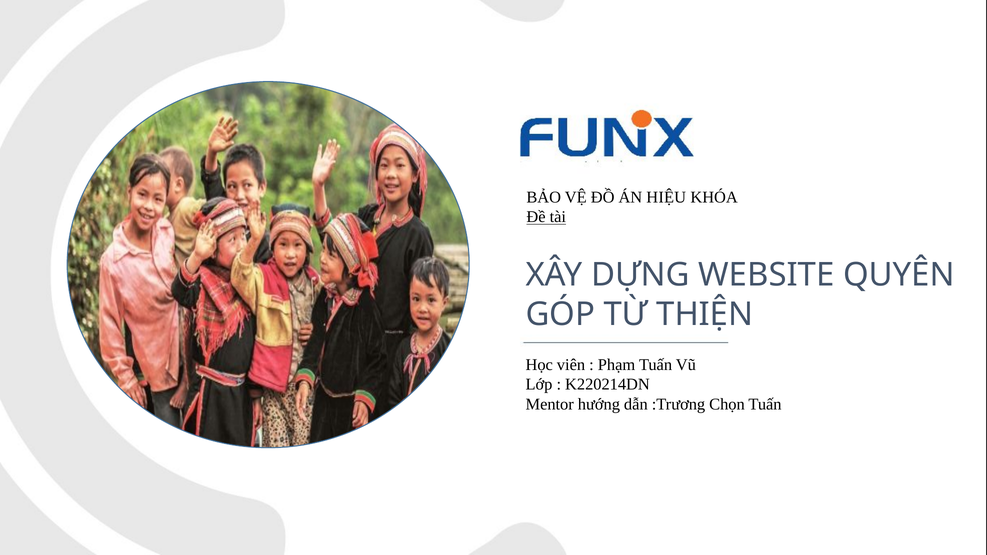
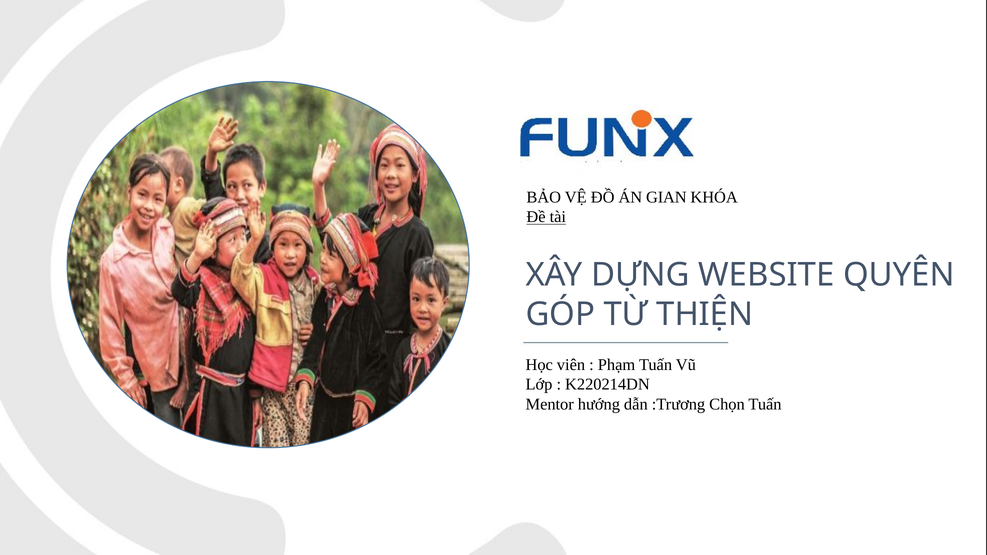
HIỆU: HIỆU -> GIAN (666, 197)
